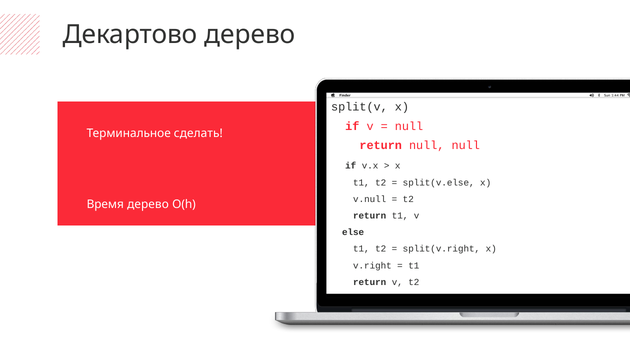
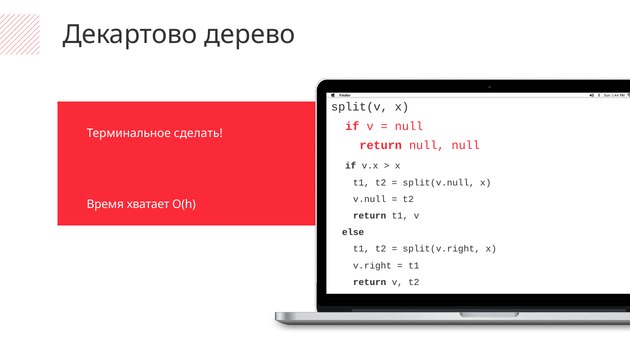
split(v.else: split(v.else -> split(v.null (439, 183)
Время дерево: дерево -> хватает (148, 204)
